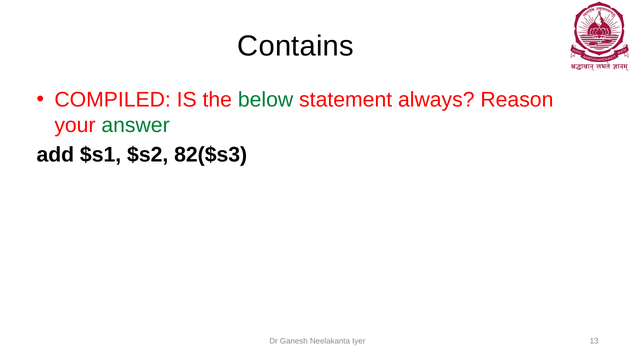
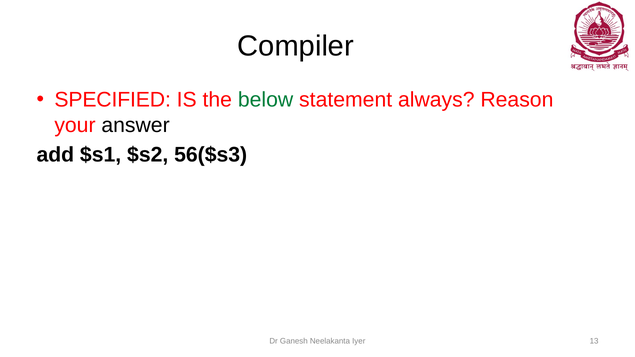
Contains: Contains -> Compiler (296, 46)
COMPILED: COMPILED -> SPECIFIED (113, 100)
answer colour: green -> black (136, 125)
82($s3: 82($s3 -> 56($s3 (211, 155)
